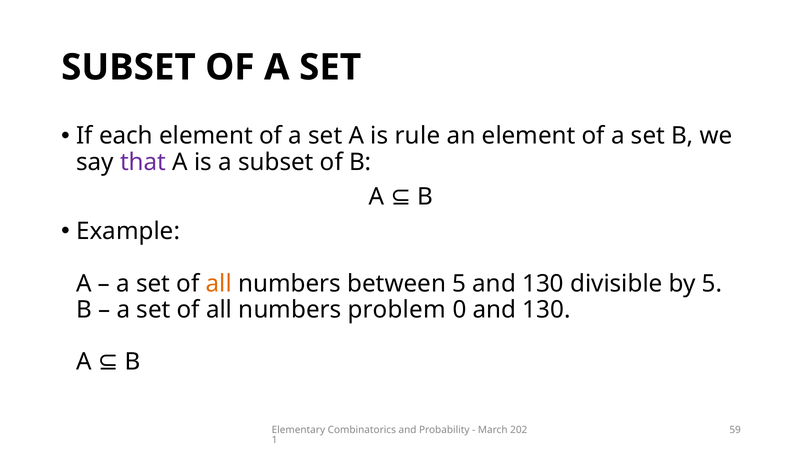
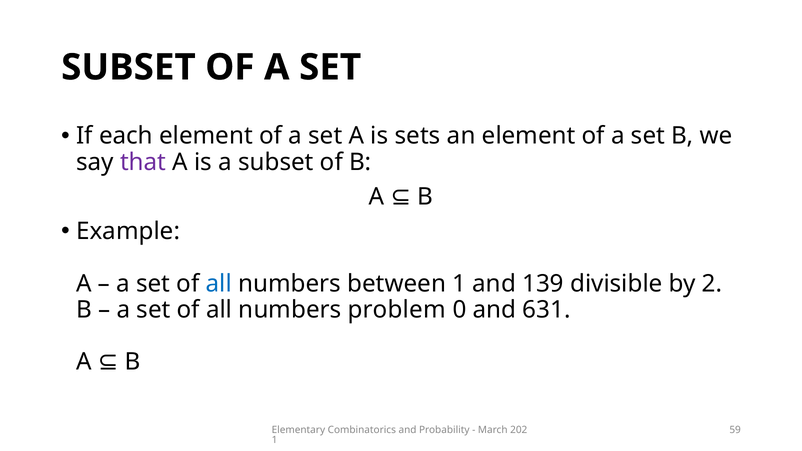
rule: rule -> sets (418, 136)
all colour: orange -> blue (219, 284)
between 5: 5 -> 1 (459, 284)
130: 130 -> 139 (543, 284)
by 5: 5 -> 2 (712, 284)
0 and 130: 130 -> 631 (547, 310)
